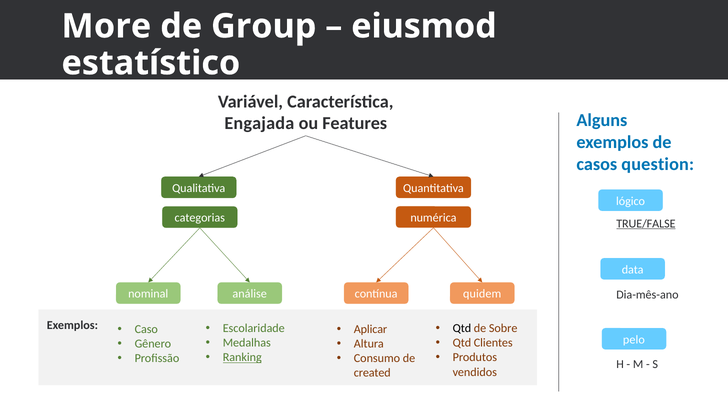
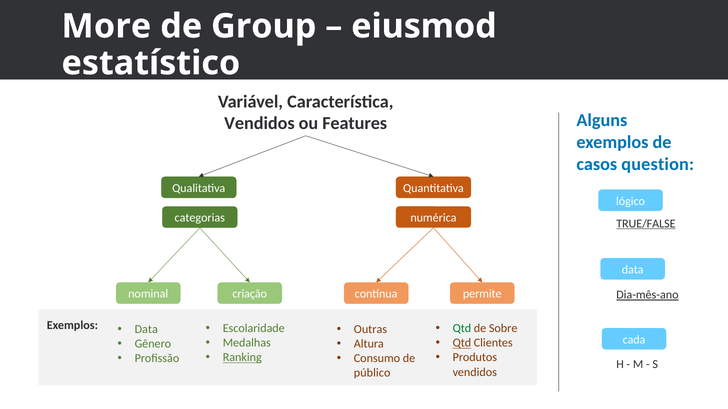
Engajada: Engajada -> Vendidos (259, 124)
análise: análise -> criação (250, 294)
quidem: quidem -> permite (482, 294)
Dia-mês-ano underline: none -> present (647, 295)
Qtd colour: black -> green (462, 329)
Aplicar: Aplicar -> Outras (370, 330)
Caso: Caso -> Data (146, 330)
pelo: pelo -> cada (634, 340)
Qtd underline: none -> present (462, 343)
created: created -> público (372, 373)
